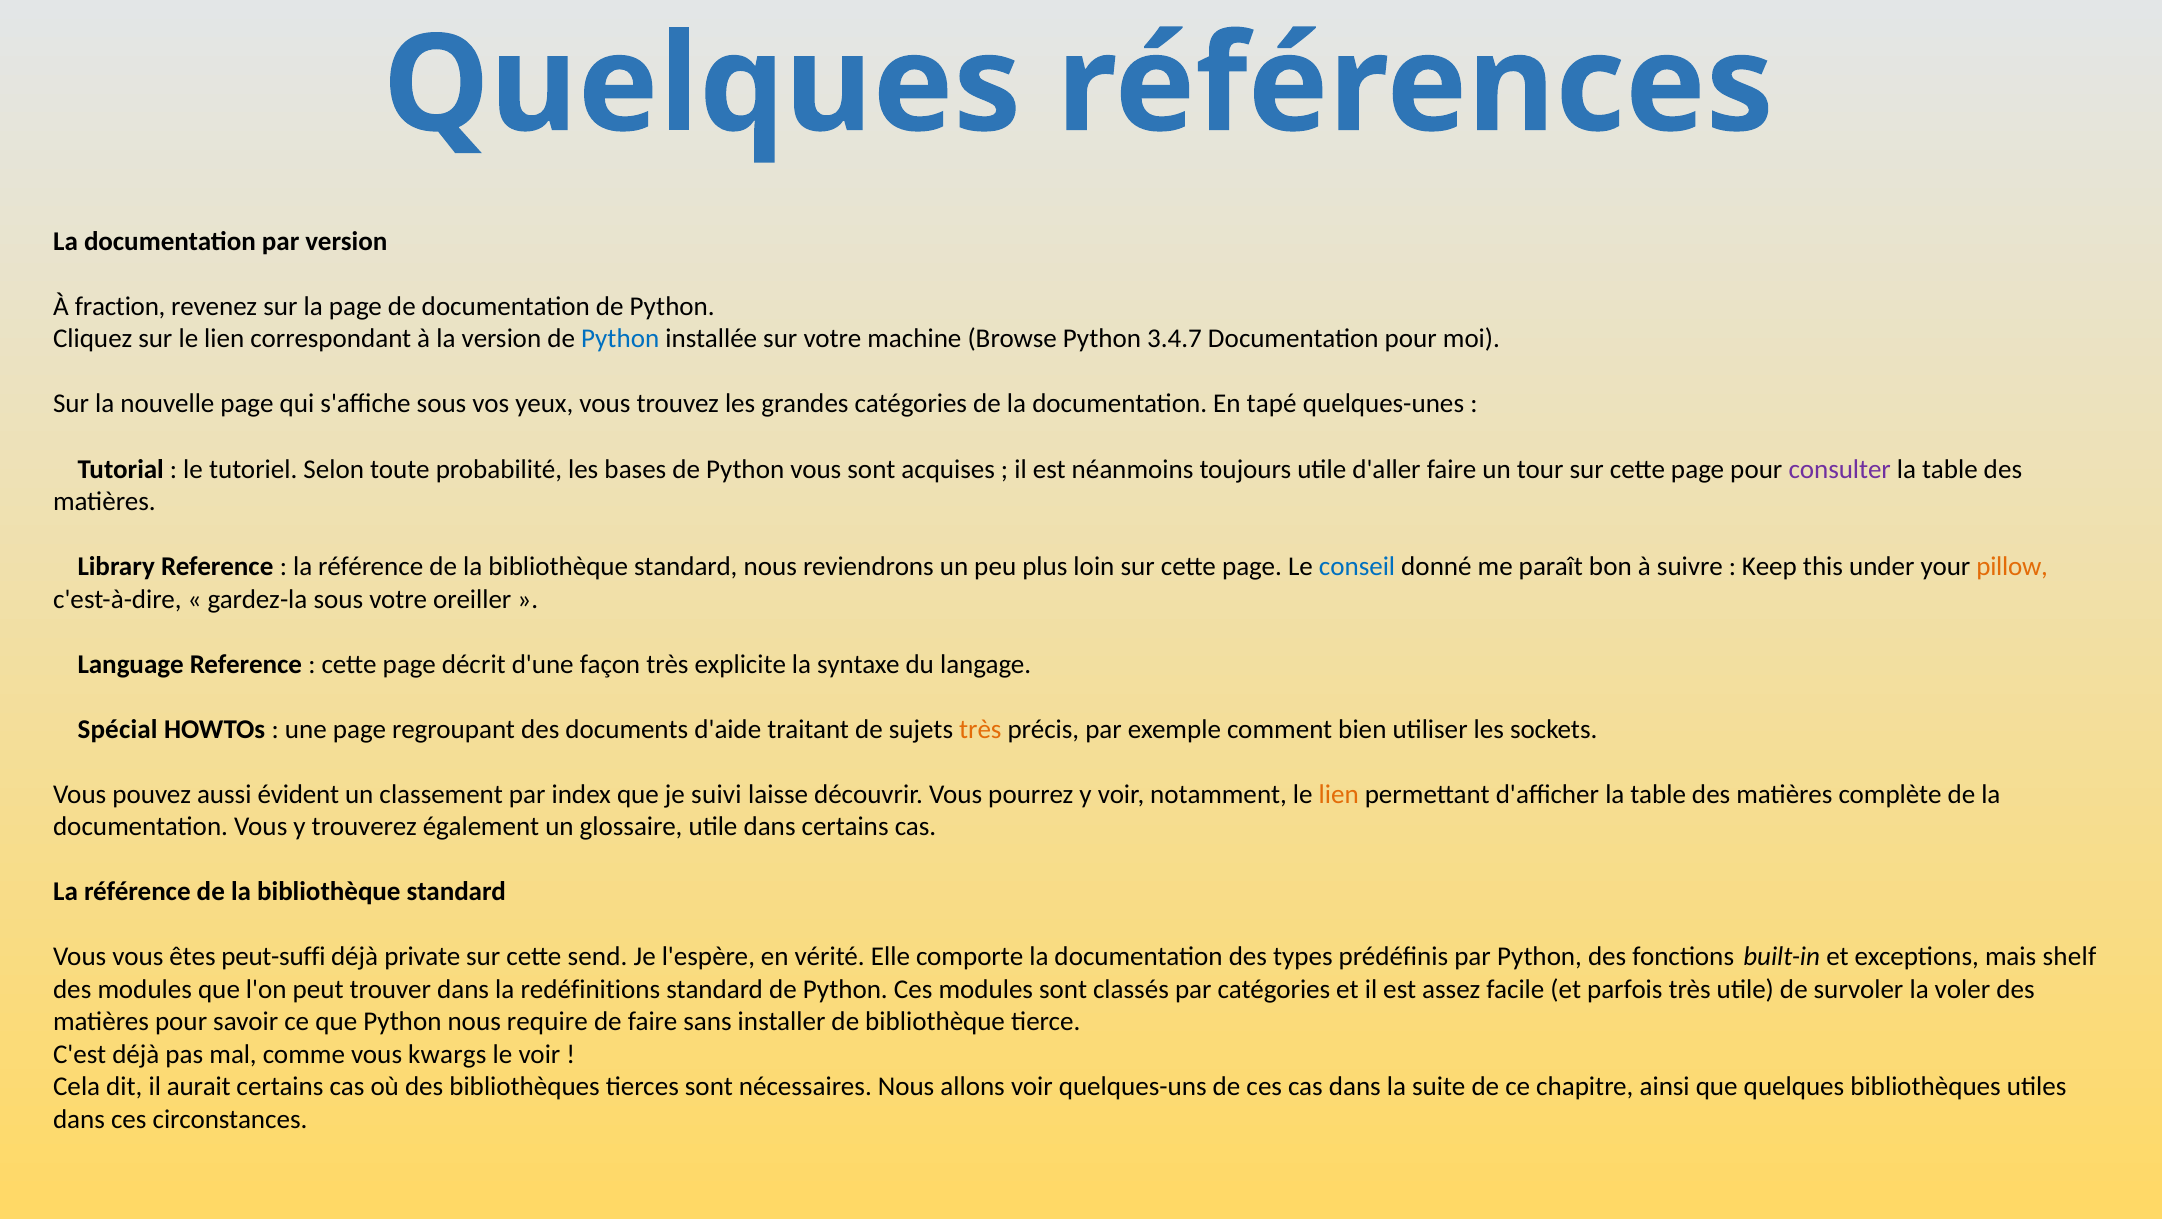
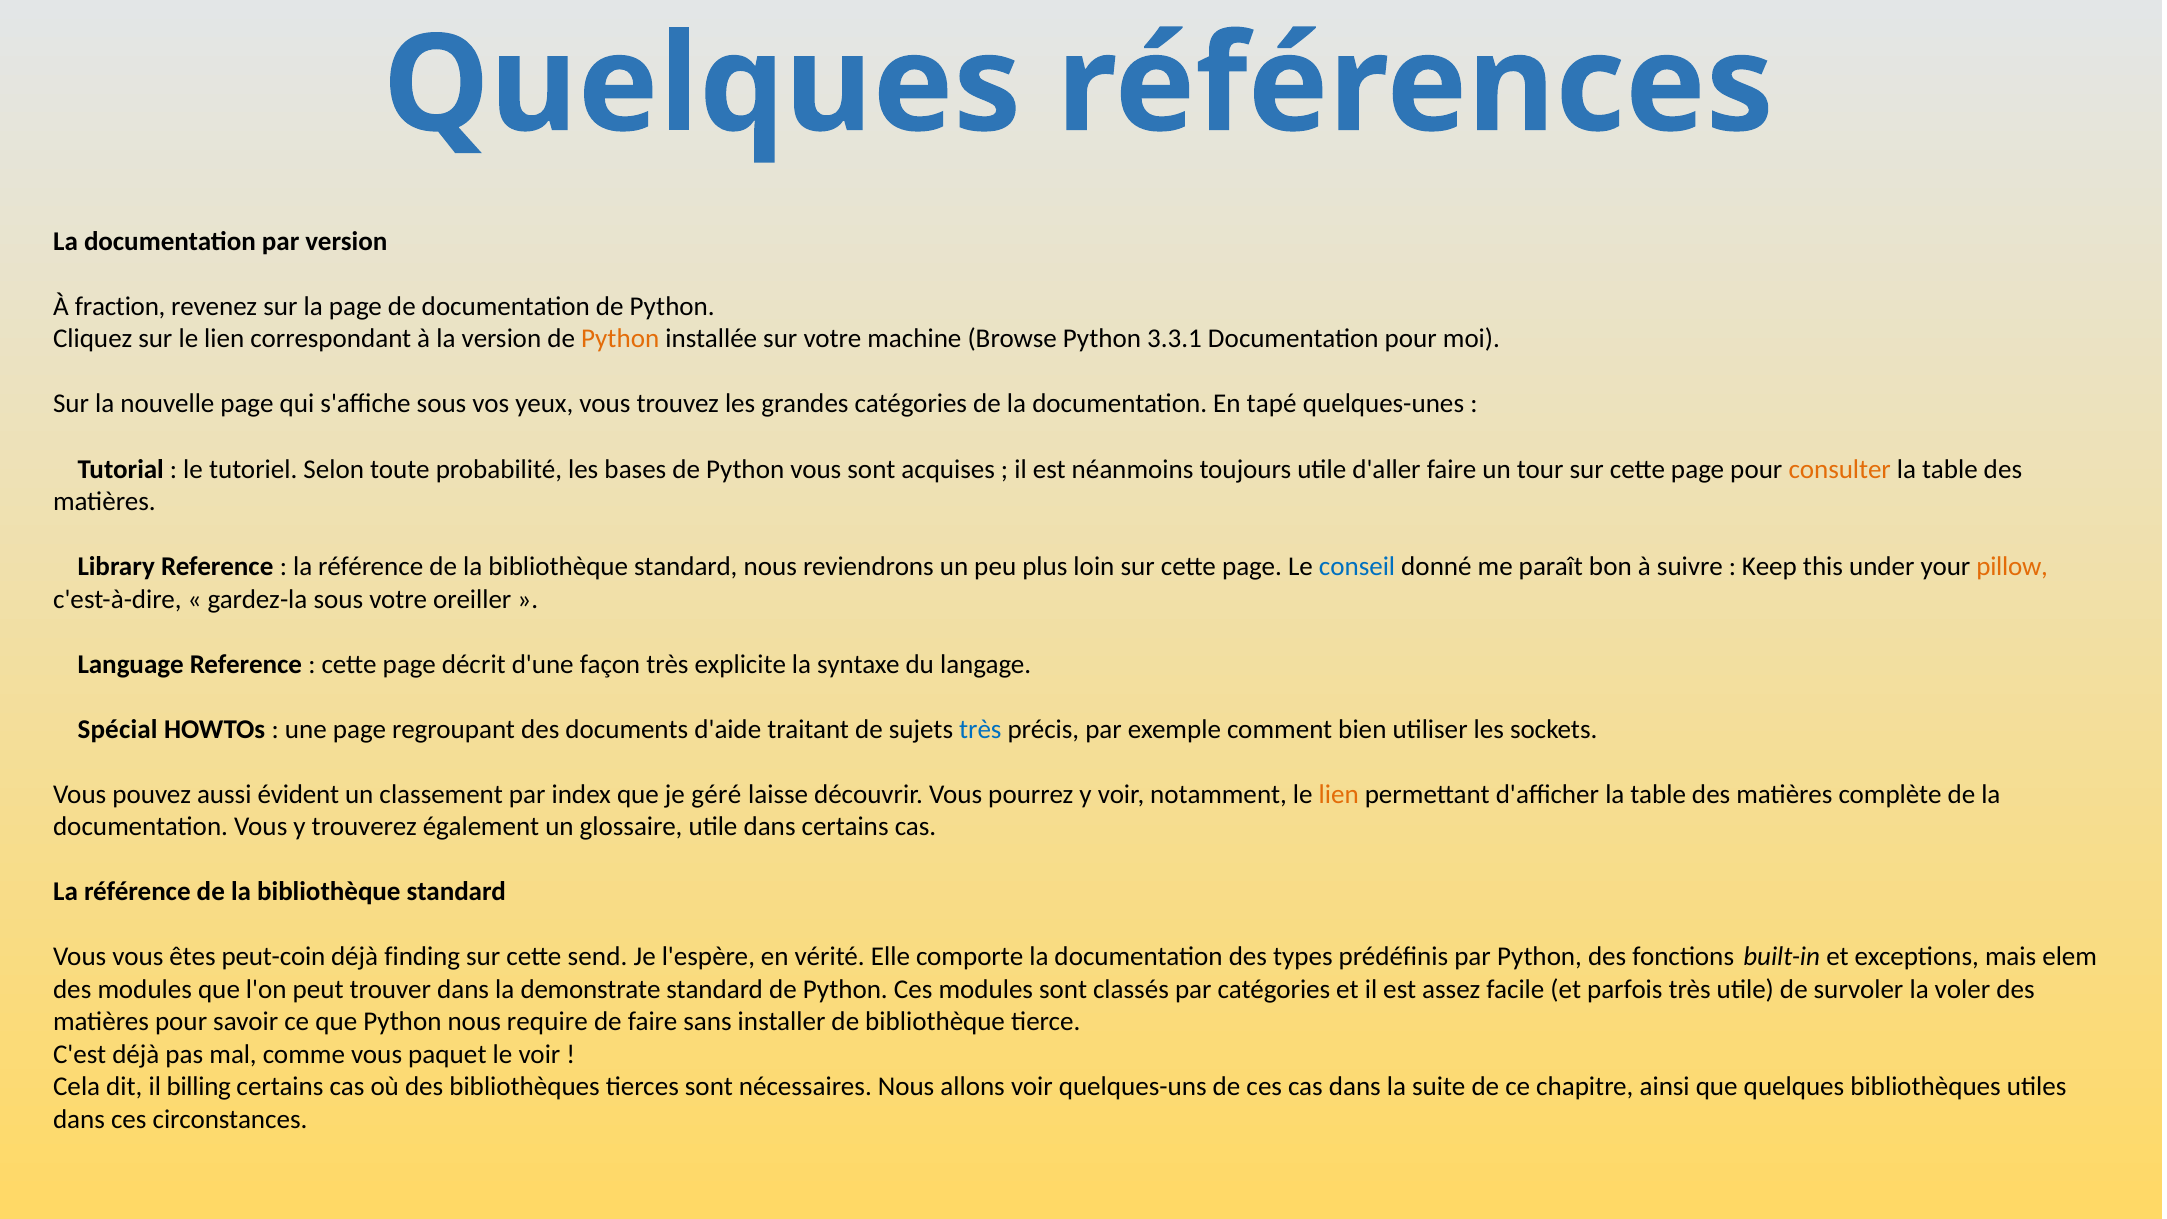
Python colour: blue -> orange (620, 339)
3.4.7: 3.4.7 -> 3.3.1 (1175, 339)
consulter colour: purple -> orange (1840, 469)
très colour: orange -> blue (980, 729)
suivi: suivi -> géré (716, 794)
peut-suffi: peut-suffi -> peut-coin (273, 957)
private: private -> finding (422, 957)
shelf: shelf -> elem (2070, 957)
redéfinitions: redéfinitions -> demonstrate (590, 989)
kwargs: kwargs -> paquet (447, 1054)
aurait: aurait -> billing (199, 1087)
